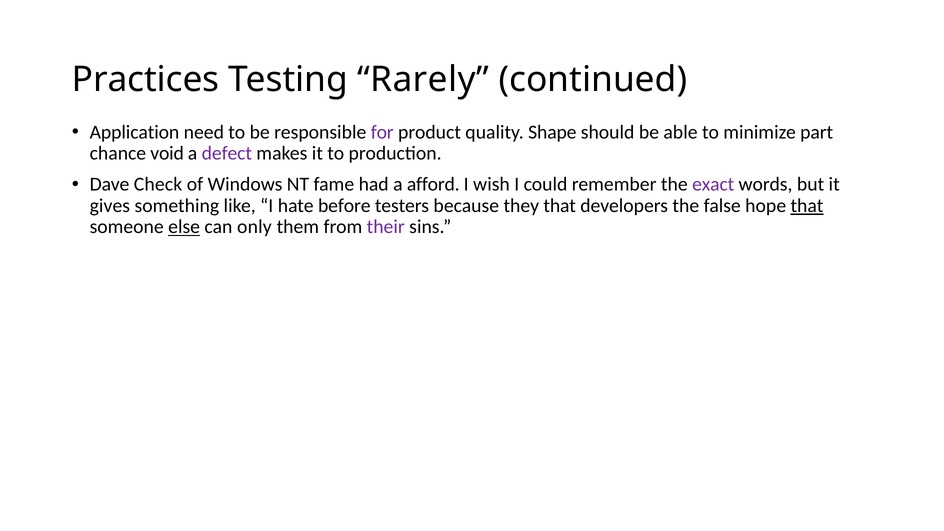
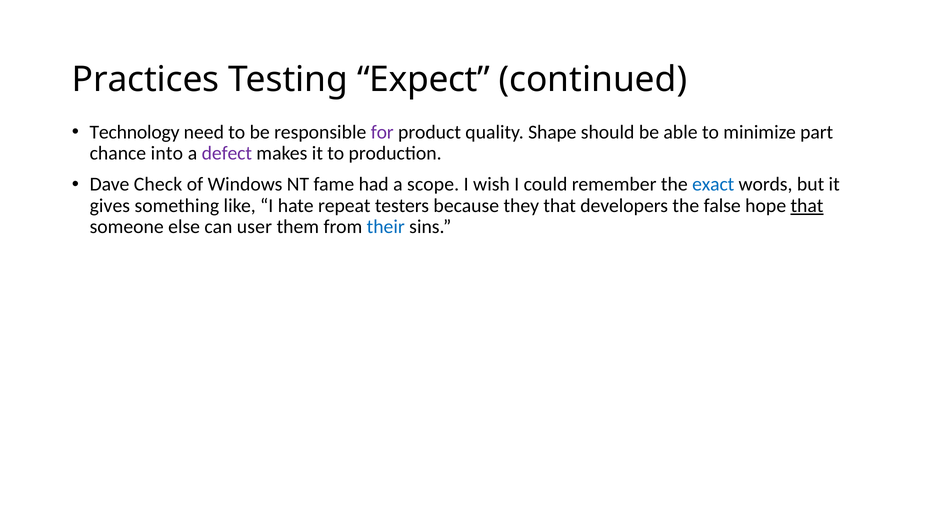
Rarely: Rarely -> Expect (423, 79)
Application: Application -> Technology (135, 132)
void: void -> into (167, 153)
afford: afford -> scope (433, 184)
exact colour: purple -> blue (713, 184)
before: before -> repeat (344, 206)
else underline: present -> none (184, 227)
only: only -> user (254, 227)
their colour: purple -> blue (386, 227)
